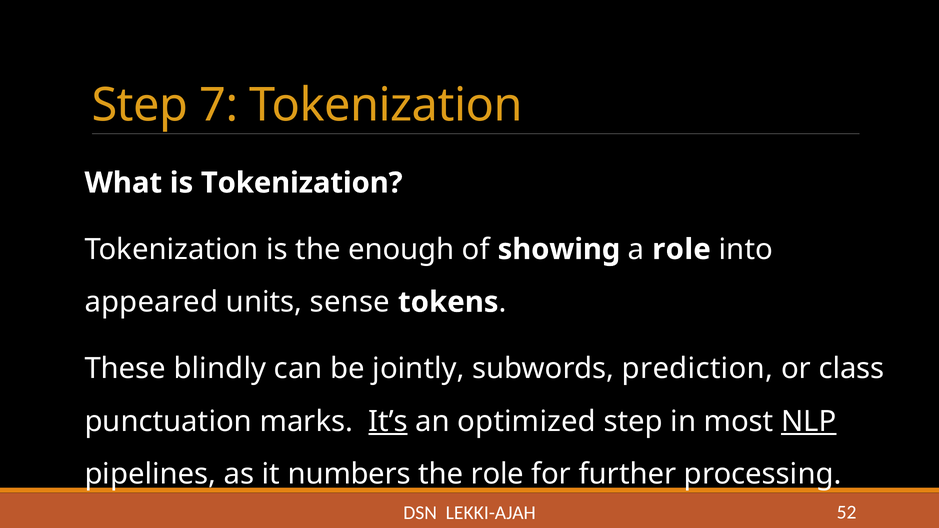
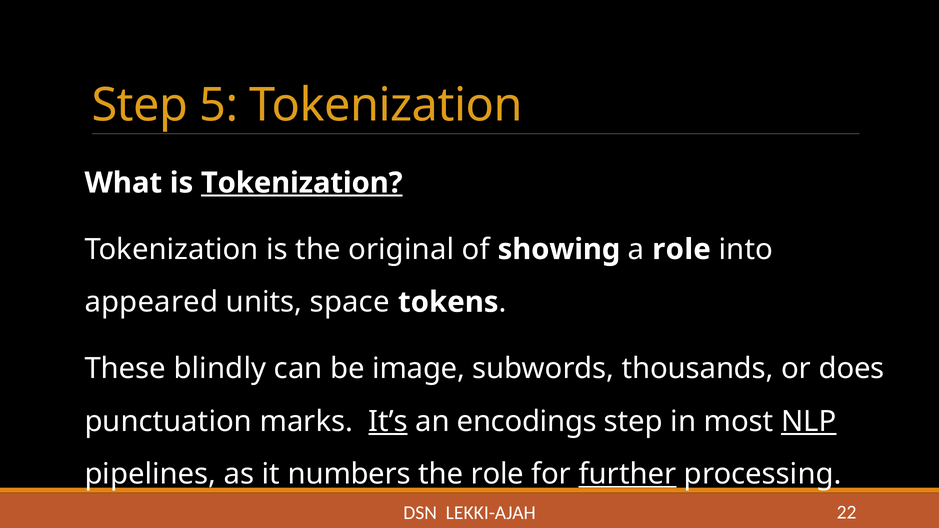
7: 7 -> 5 (219, 105)
Tokenization underline: none -> present (302, 183)
enough: enough -> original (401, 249)
sense: sense -> space (350, 302)
jointly: jointly -> image (419, 369)
prediction: prediction -> thousands (698, 369)
class: class -> does (852, 369)
optimized: optimized -> encodings (527, 422)
further underline: none -> present (628, 474)
52: 52 -> 22 (847, 513)
